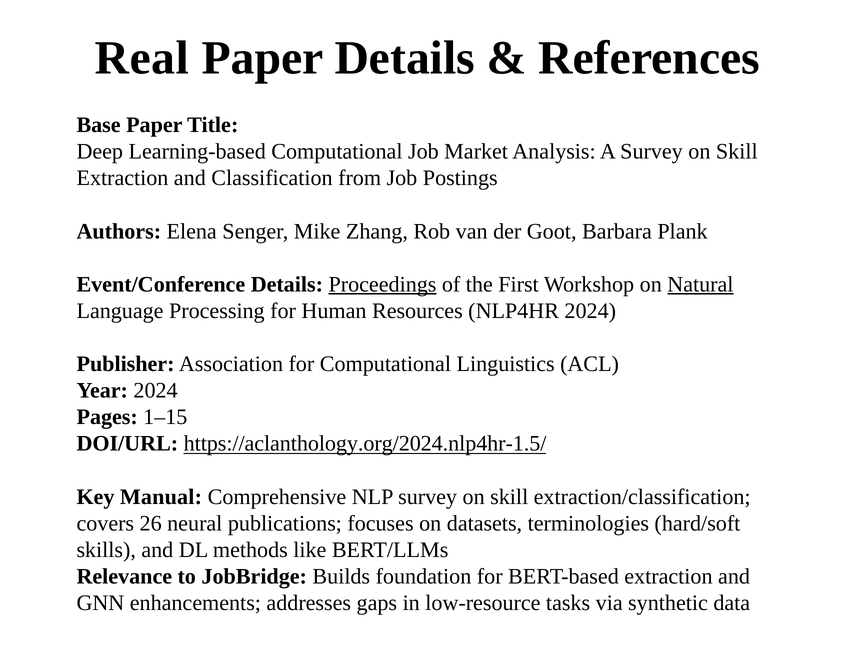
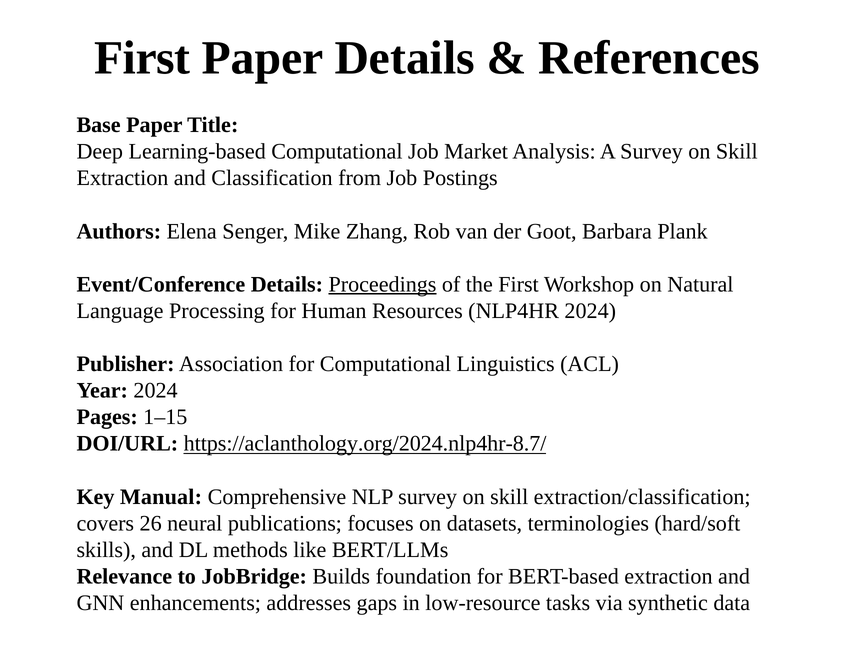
Real: Real -> First (142, 58)
Natural underline: present -> none (700, 284)
https://aclanthology.org/2024.nlp4hr-1.5/: https://aclanthology.org/2024.nlp4hr-1.5/ -> https://aclanthology.org/2024.nlp4hr-8.7/ (365, 444)
